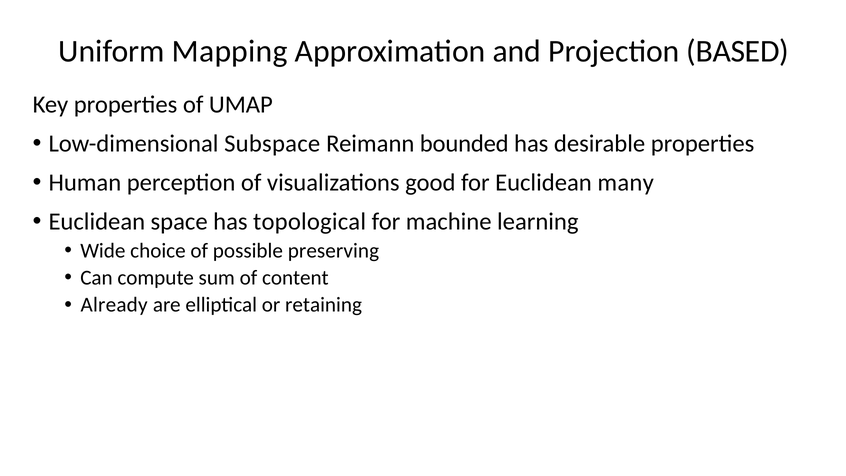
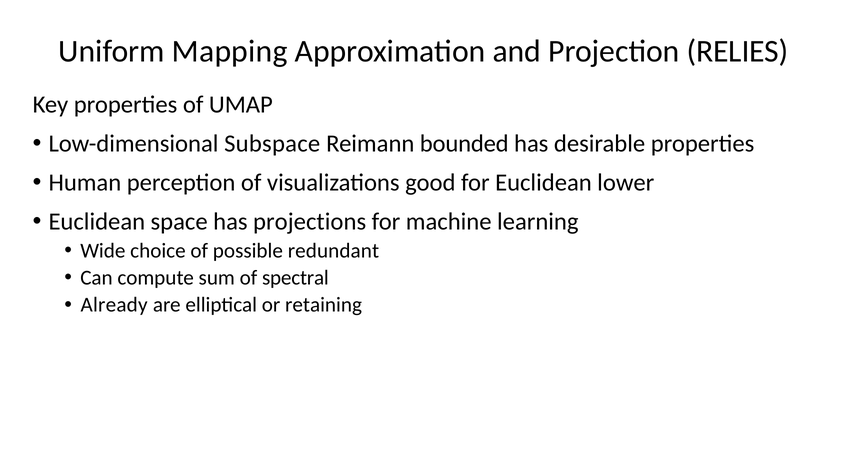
BASED: BASED -> RELIES (738, 51)
many: many -> lower (626, 182)
topological: topological -> projections (310, 221)
preserving: preserving -> redundant (333, 250)
content: content -> spectral (295, 278)
